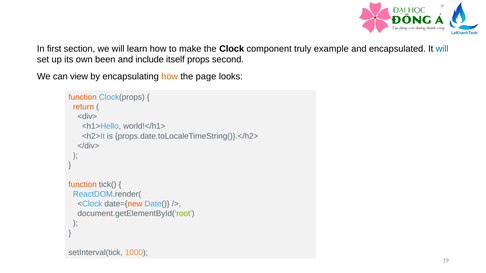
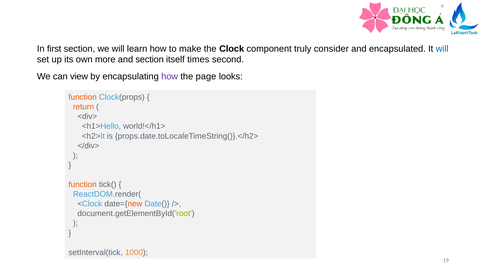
example: example -> consider (331, 49)
been: been -> more (105, 60)
and include: include -> section (150, 60)
props: props -> times (198, 60)
how colour: orange -> purple (170, 77)
